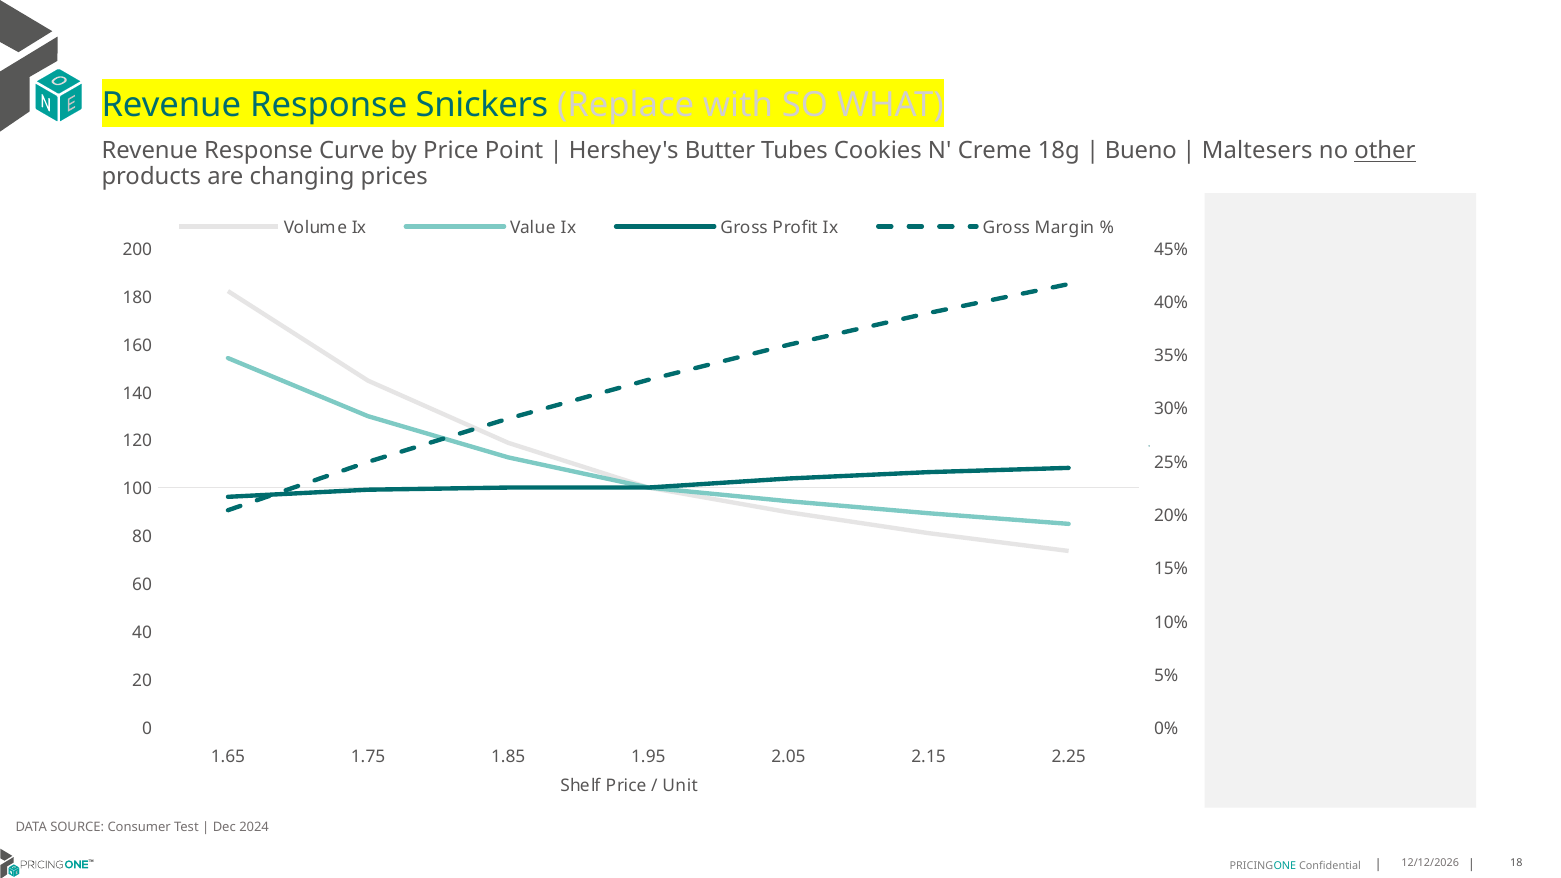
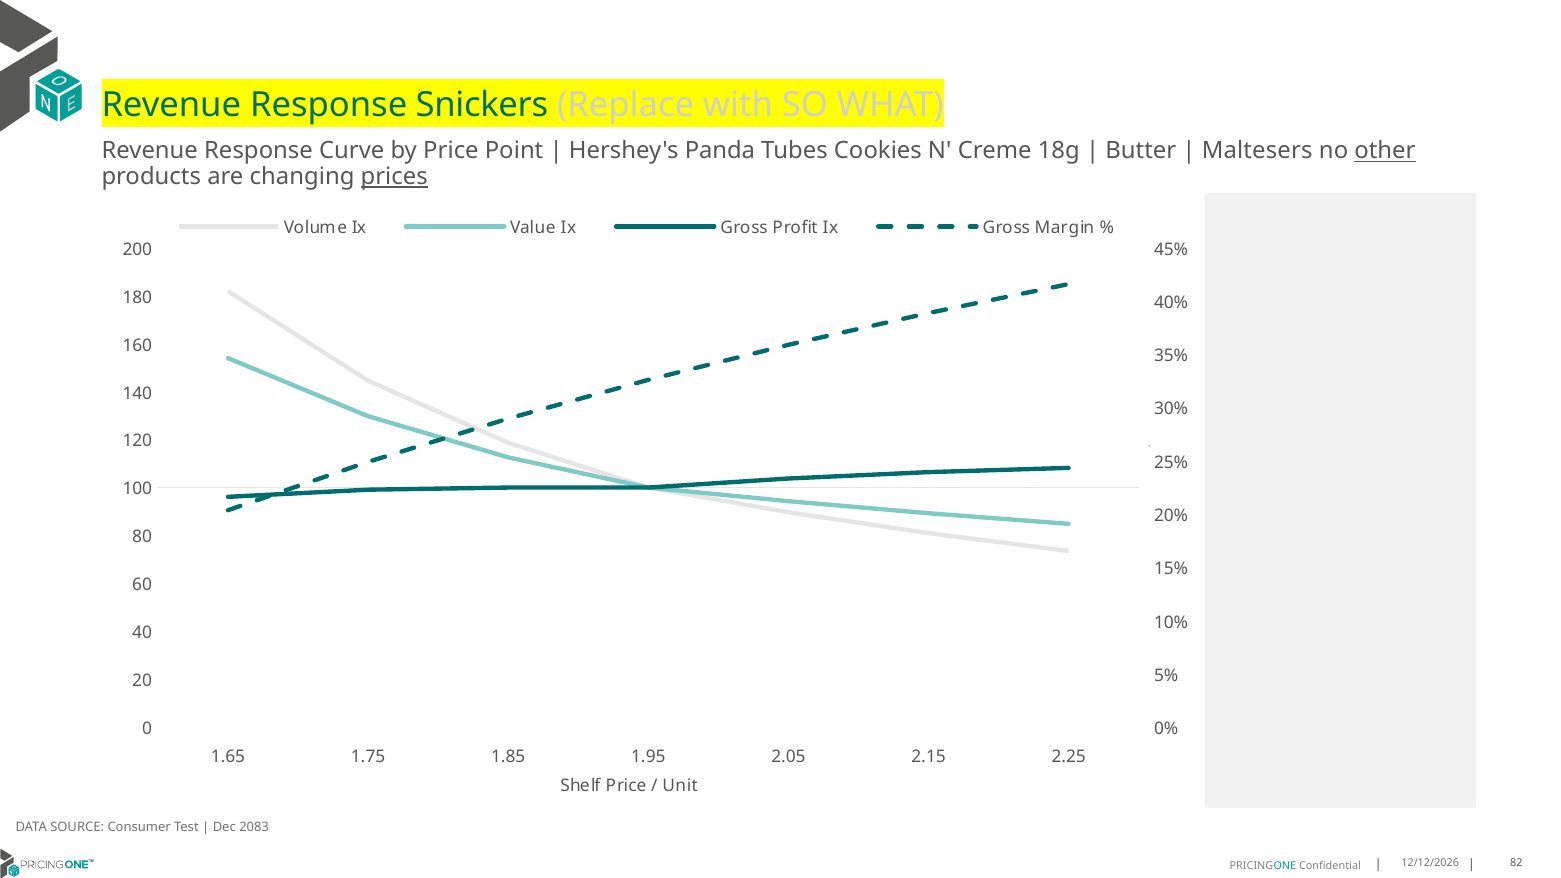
Butter: Butter -> Panda (720, 151)
Bueno: Bueno -> Butter (1141, 151)
prices underline: none -> present (394, 177)
2024: 2024 -> 2083 (254, 827)
18: 18 -> 82 (1516, 863)
